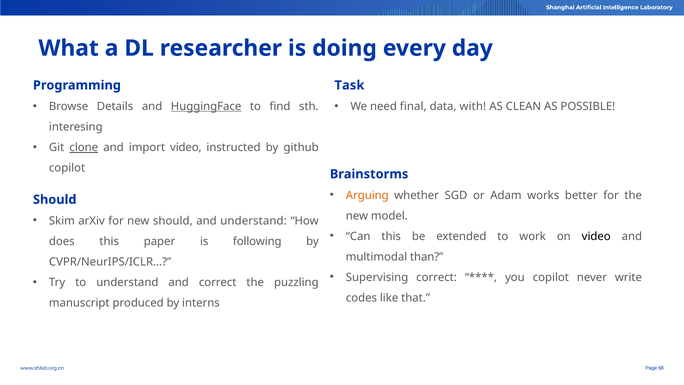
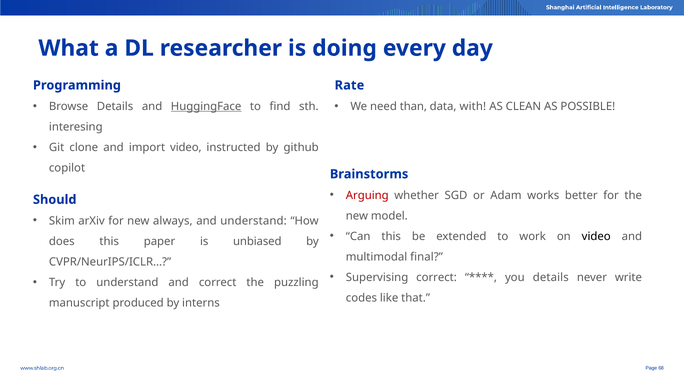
Task: Task -> Rate (349, 85)
final: final -> than (413, 106)
clone underline: present -> none (84, 147)
Arguing colour: orange -> red (367, 195)
new should: should -> always (173, 221)
following: following -> unbiased (257, 241)
than: than -> final (427, 257)
you copilot: copilot -> details (551, 277)
